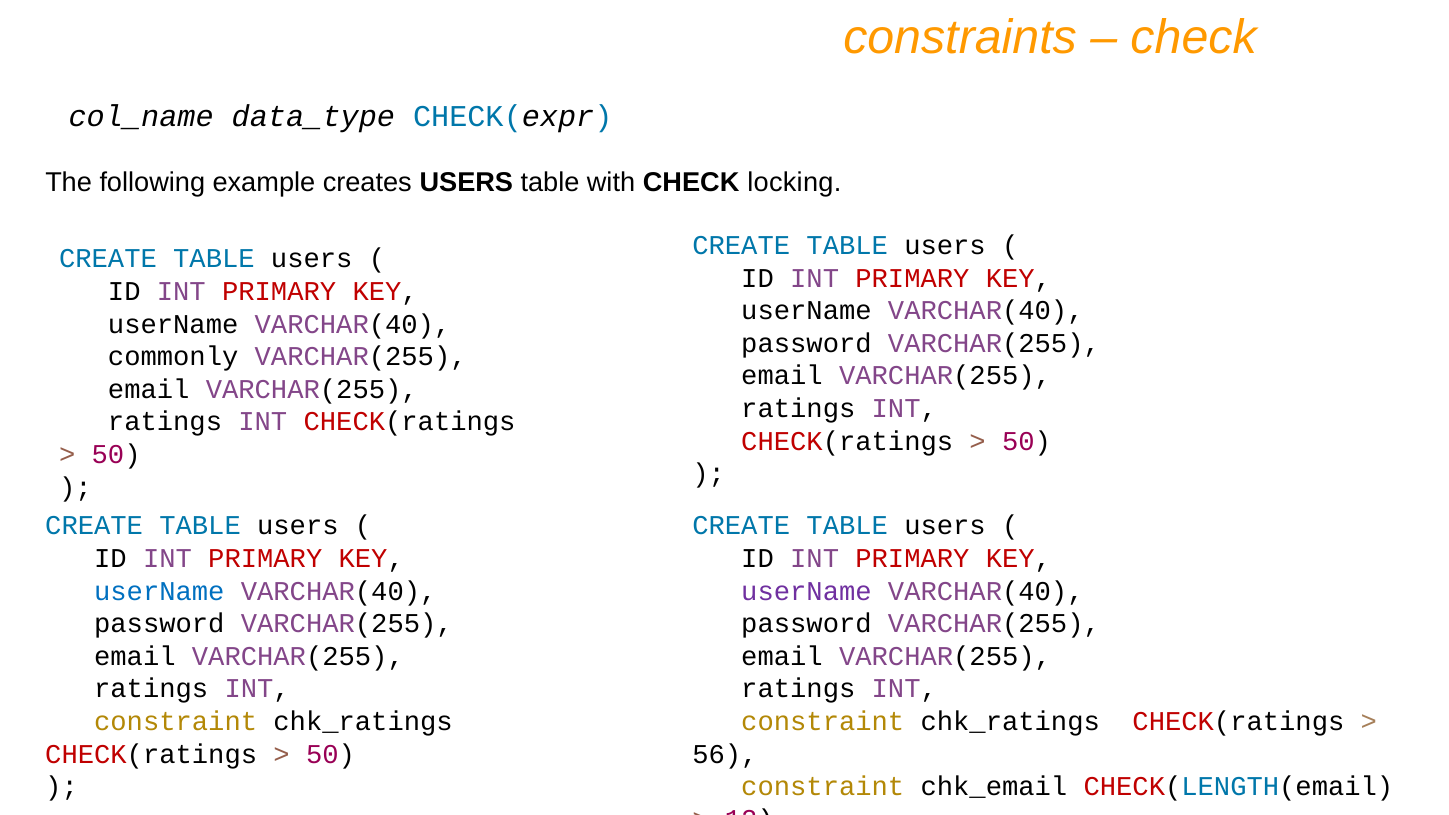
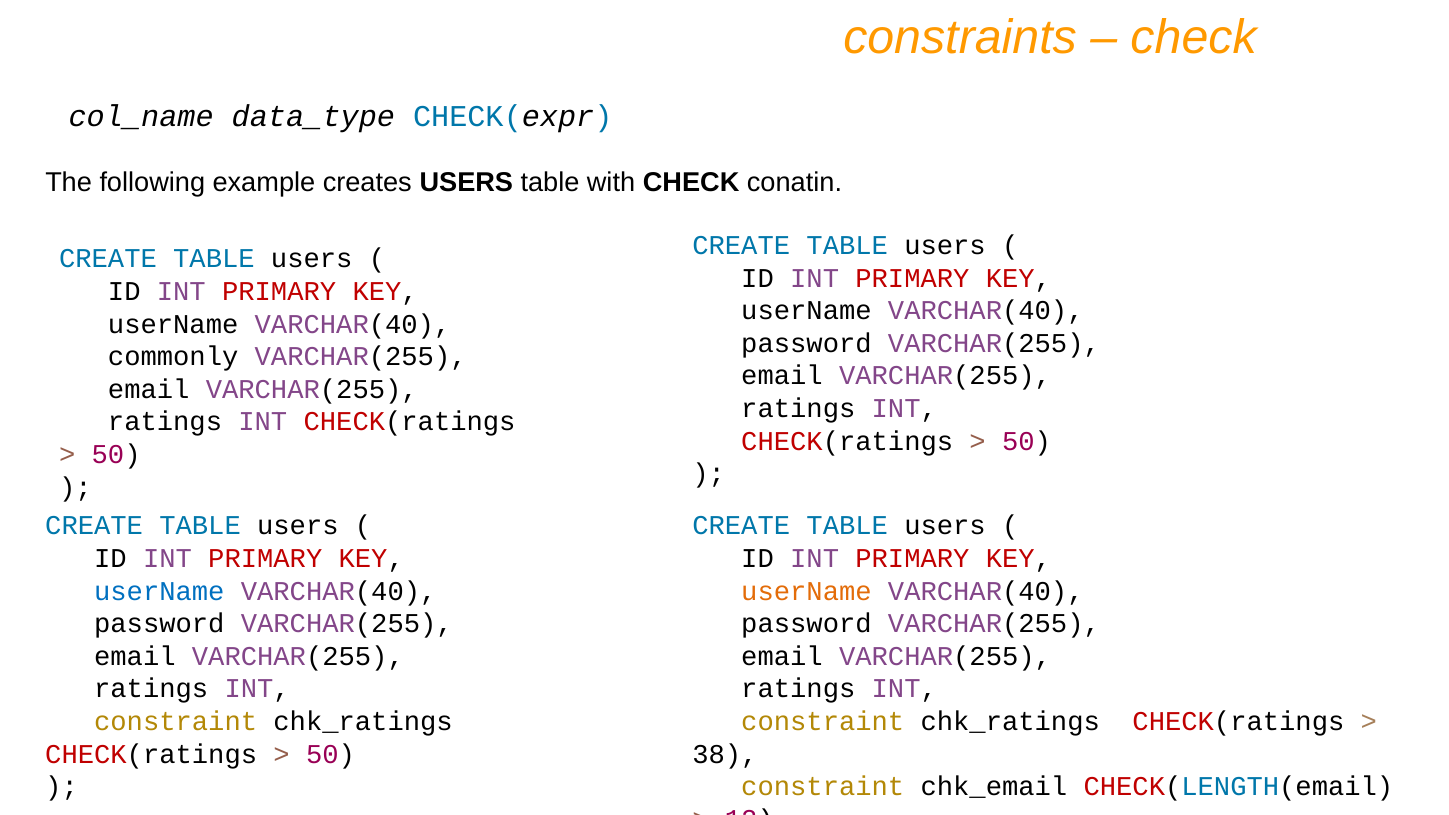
locking: locking -> conatin (794, 183)
userName colour: purple -> orange (806, 591)
56: 56 -> 38 (725, 754)
